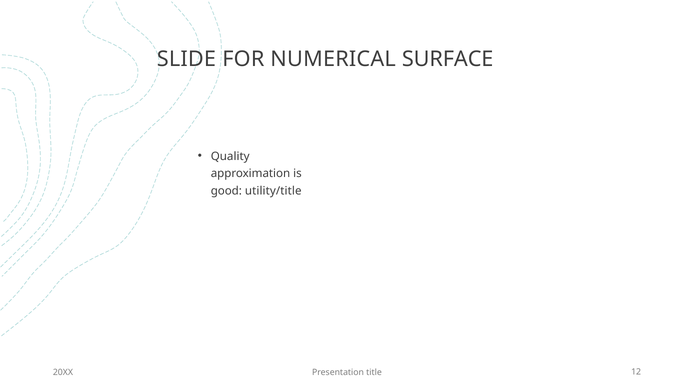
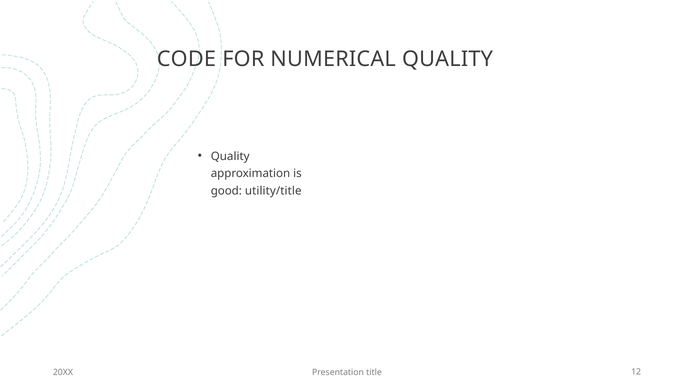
SLIDE: SLIDE -> CODE (186, 59)
NUMERICAL SURFACE: SURFACE -> QUALITY (447, 59)
